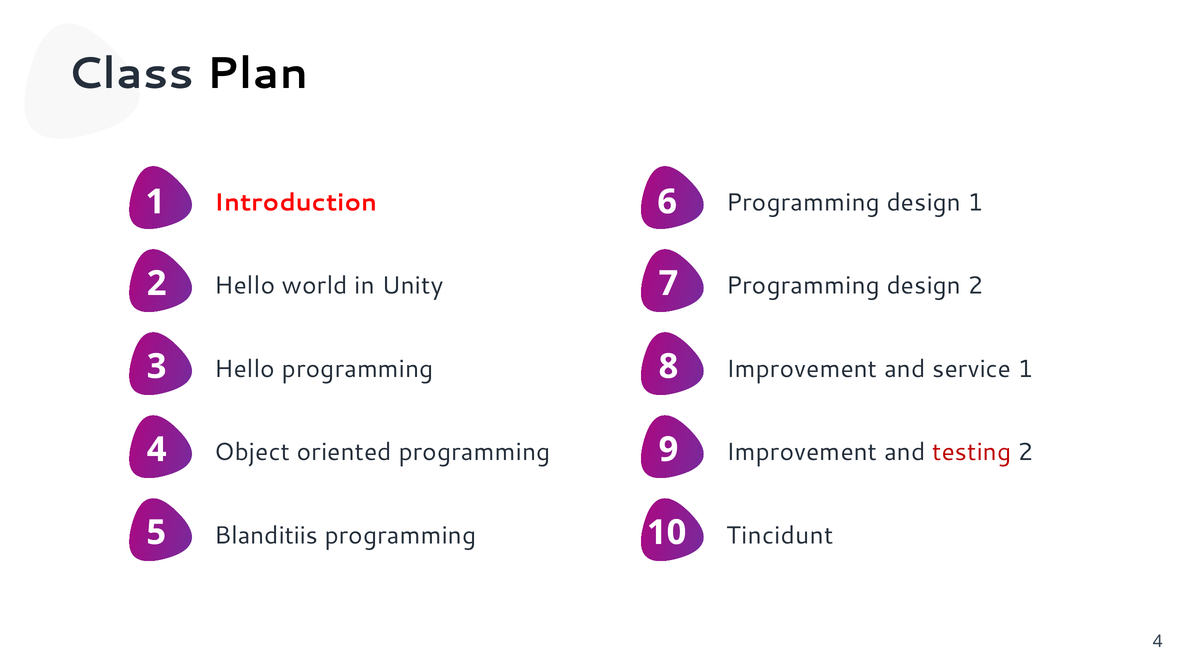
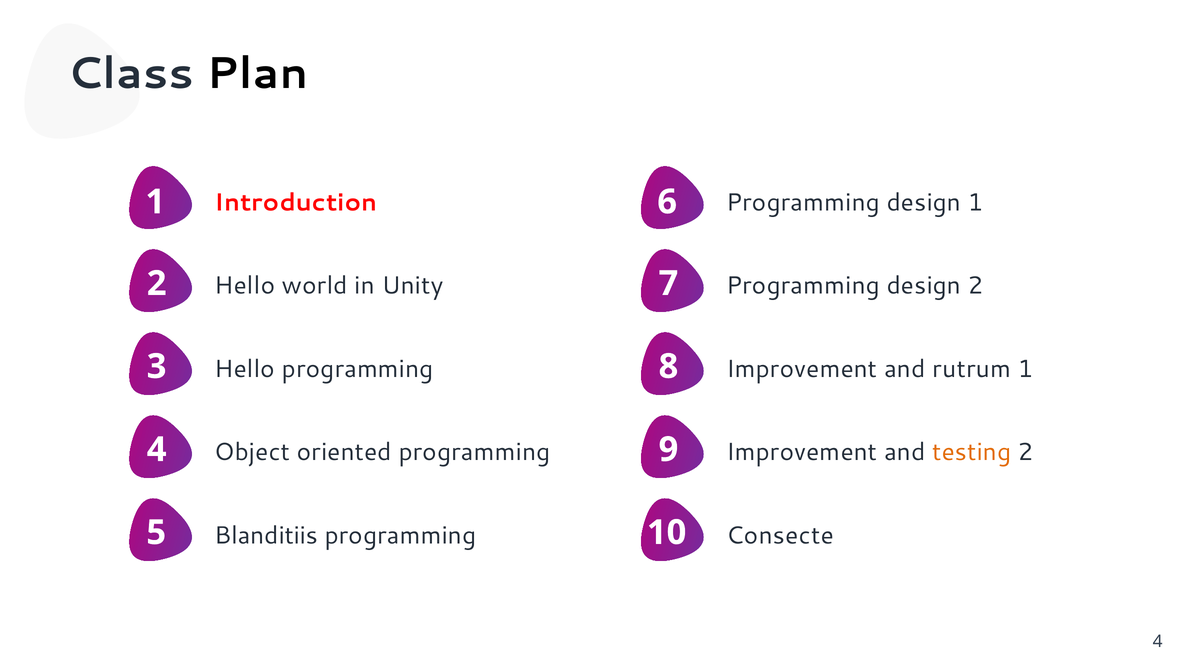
service: service -> rutrum (972, 369)
testing colour: red -> orange (972, 452)
Tincidunt: Tincidunt -> Consecte (780, 535)
